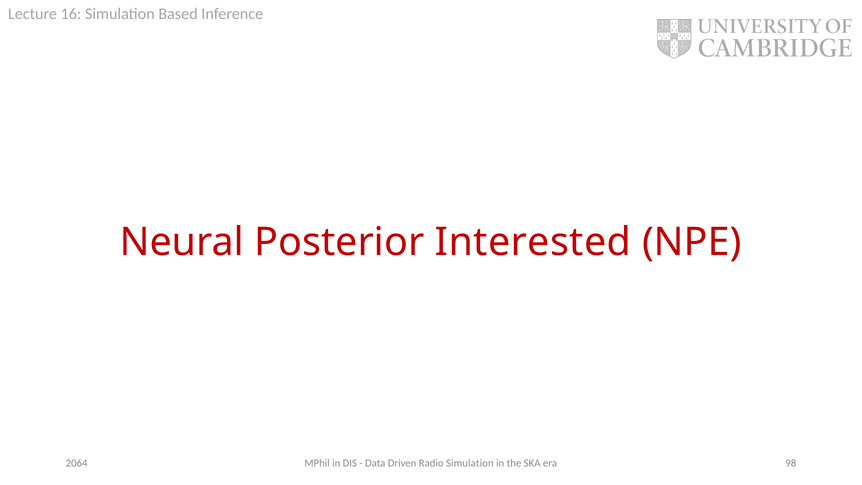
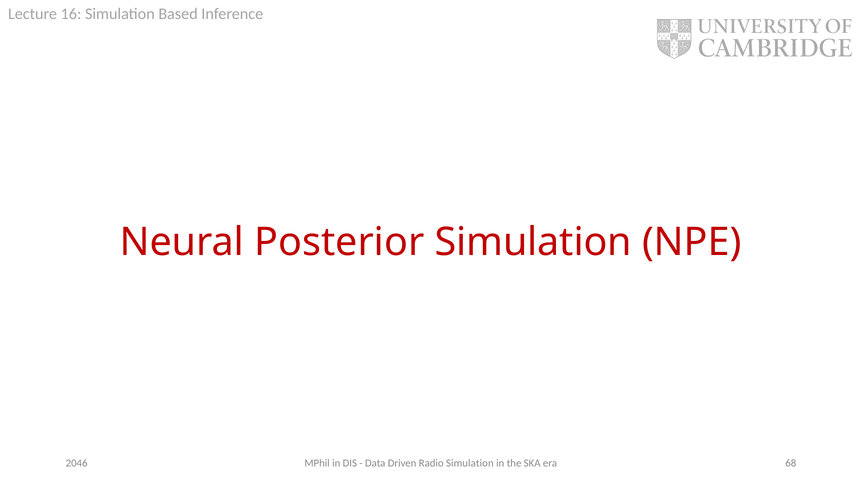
Posterior Interested: Interested -> Simulation (533, 242)
98: 98 -> 68 (791, 463)
2064: 2064 -> 2046 (77, 463)
